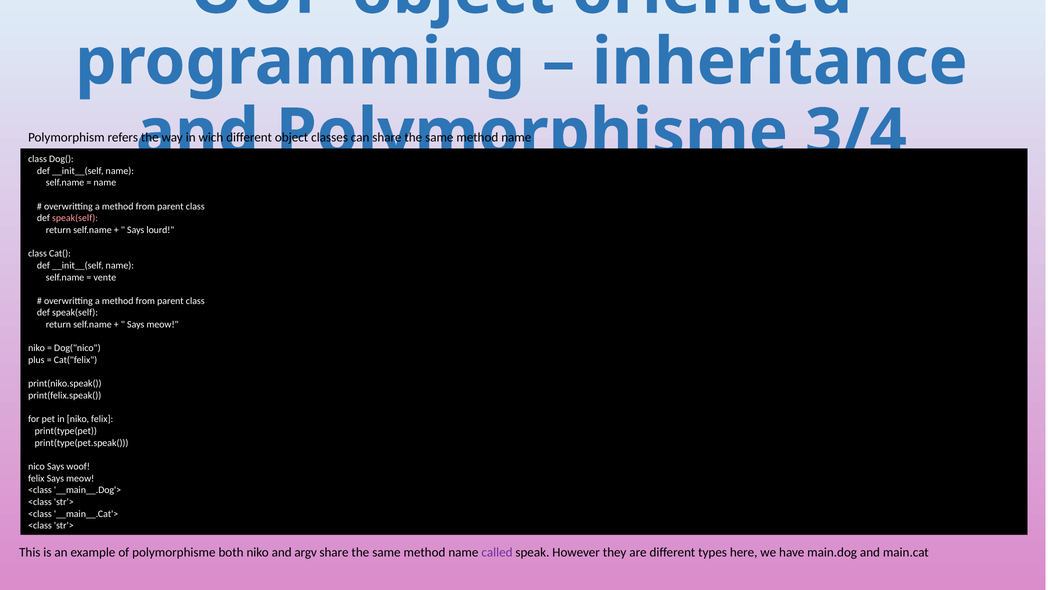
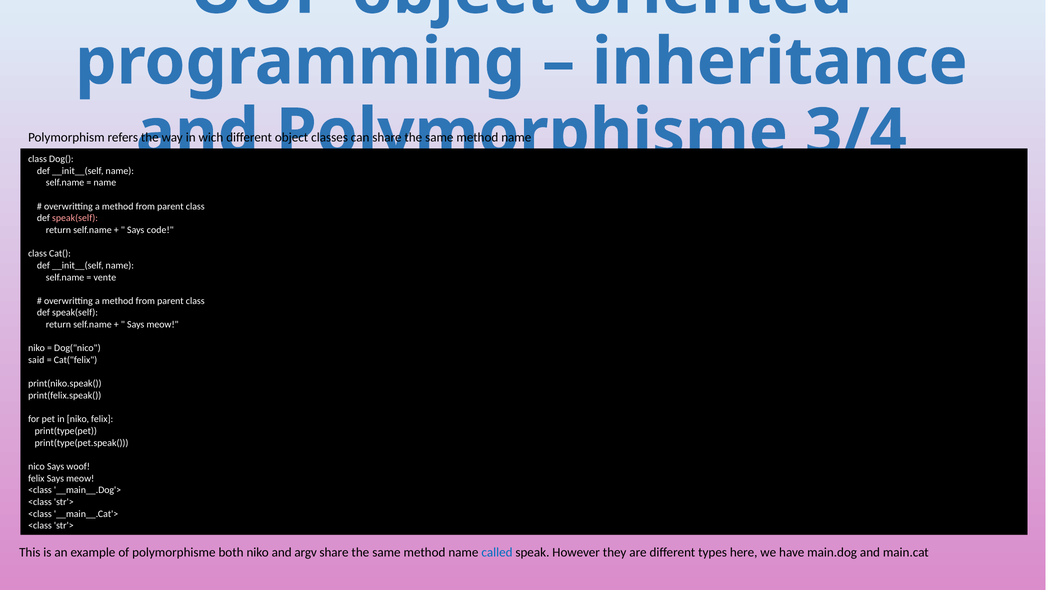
lourd: lourd -> code (160, 230)
plus: plus -> said (36, 360)
called colour: purple -> blue (497, 552)
